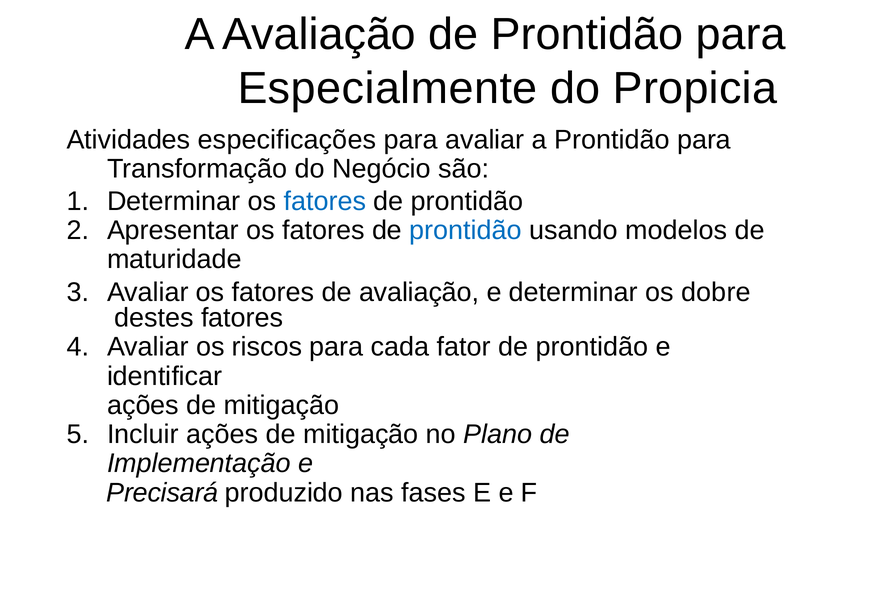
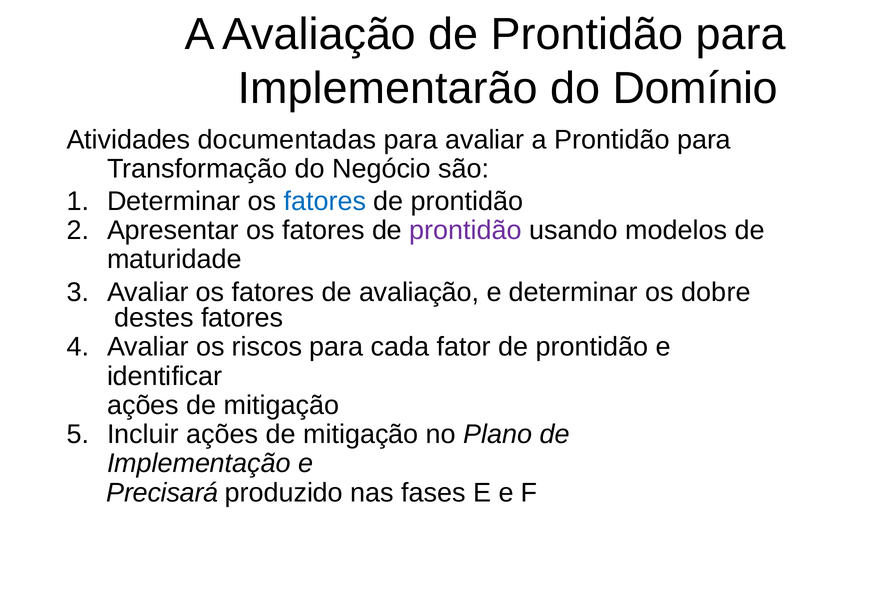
Especialmente: Especialmente -> Implementarão (388, 88)
Propicia: Propicia -> Domínio (695, 88)
especificações: especificações -> documentadas (287, 140)
prontidão colour: blue -> purple (466, 230)
